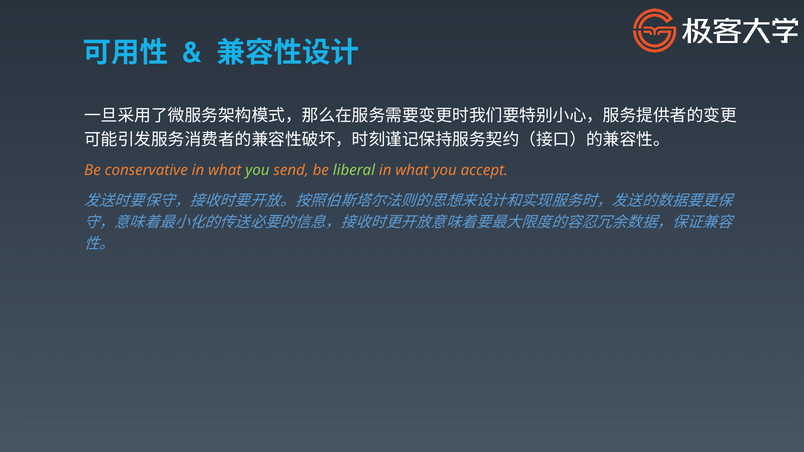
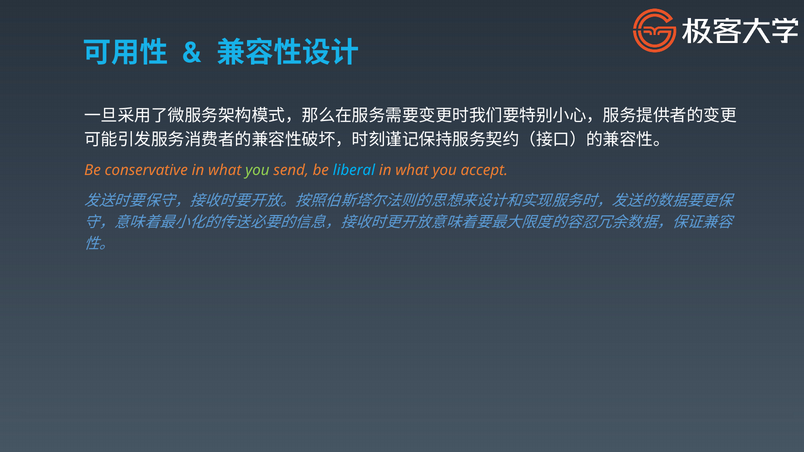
liberal colour: light green -> light blue (354, 171)
